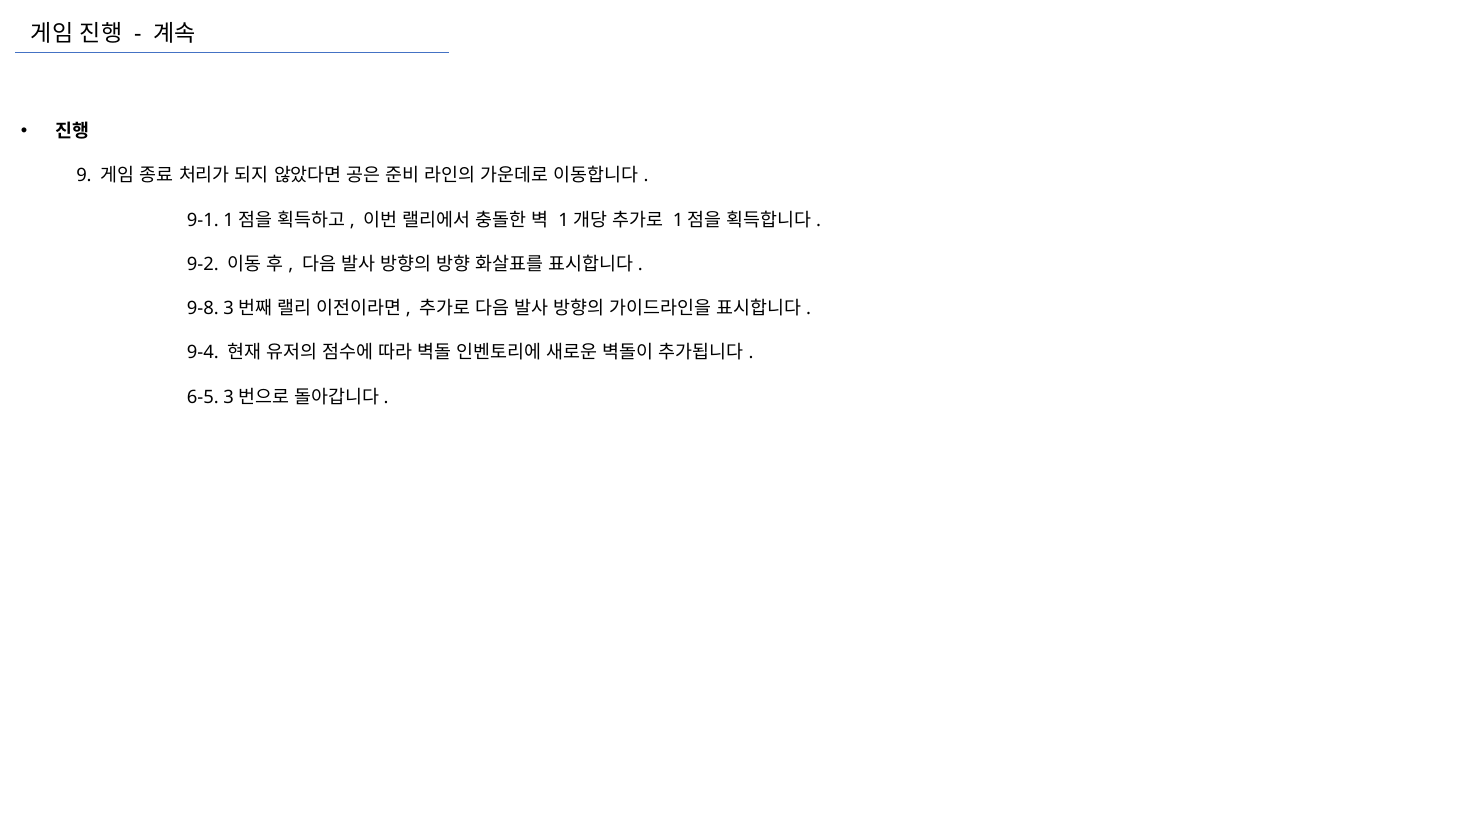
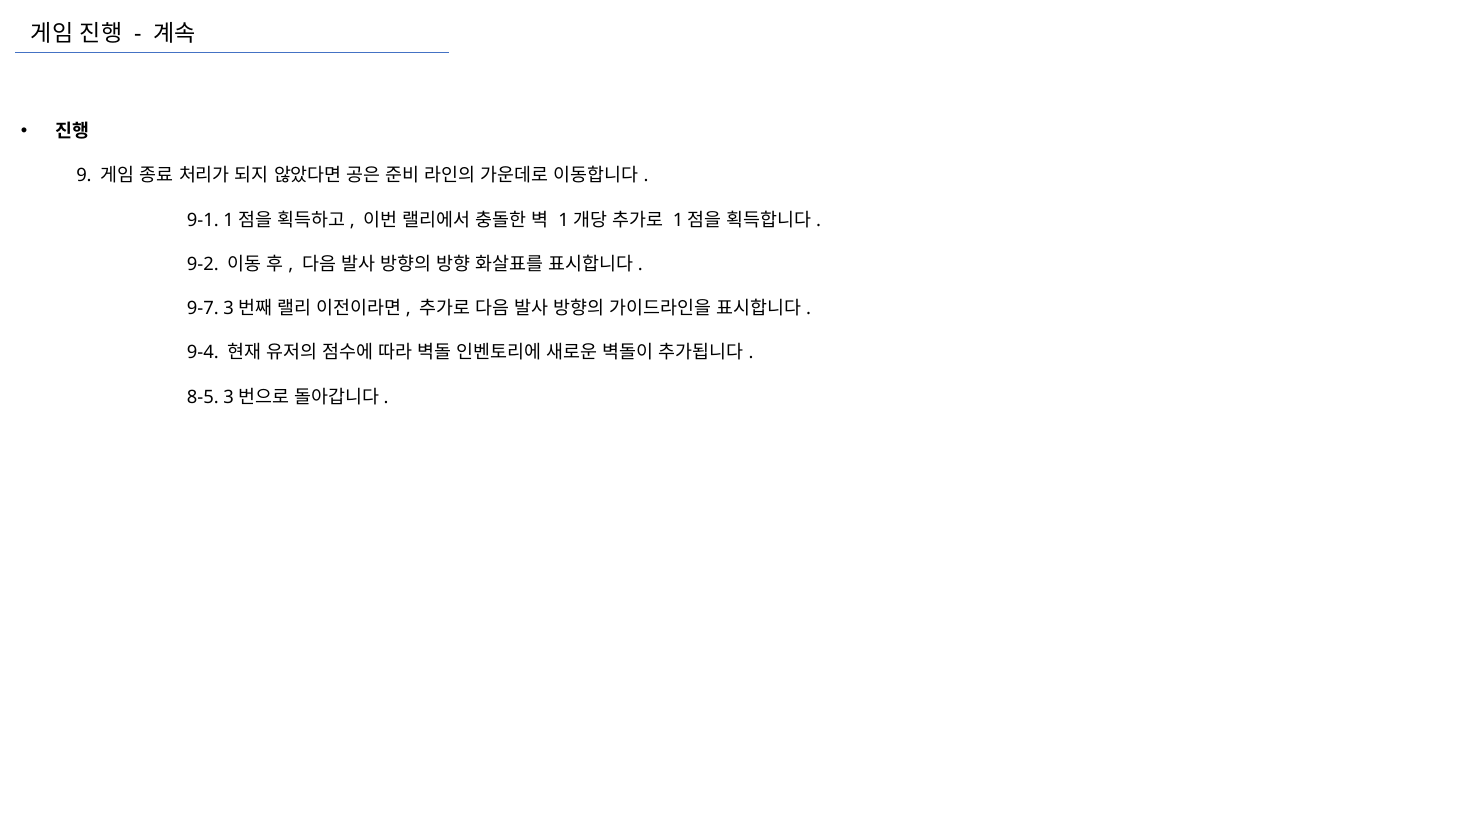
9-8: 9-8 -> 9-7 (203, 308)
6-5: 6-5 -> 8-5 (203, 397)
